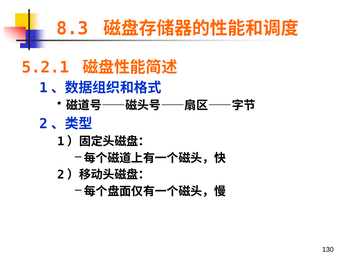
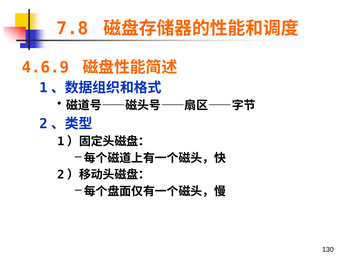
8.3: 8.3 -> 7.8 (72, 28)
5.2.1: 5.2.1 -> 4.6.9 (45, 67)
